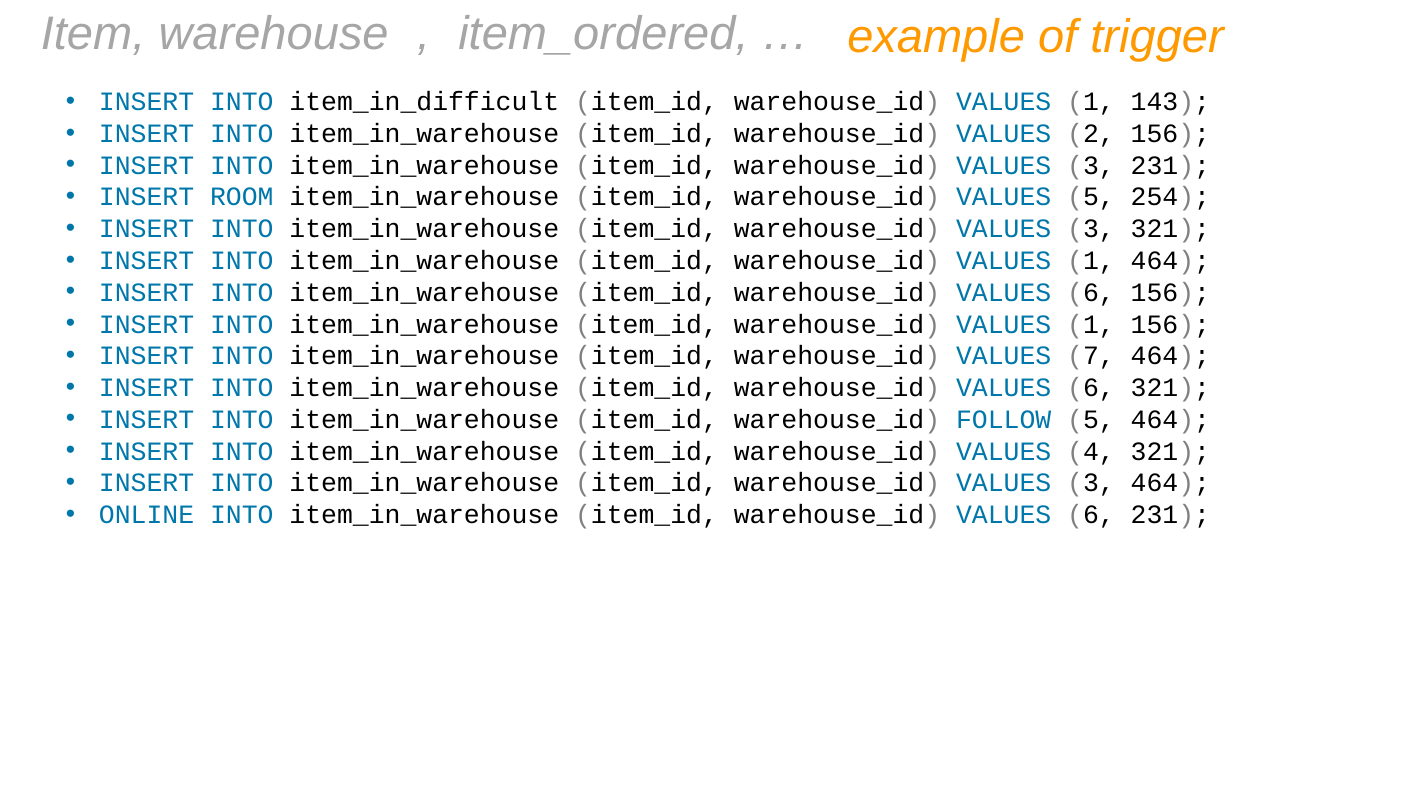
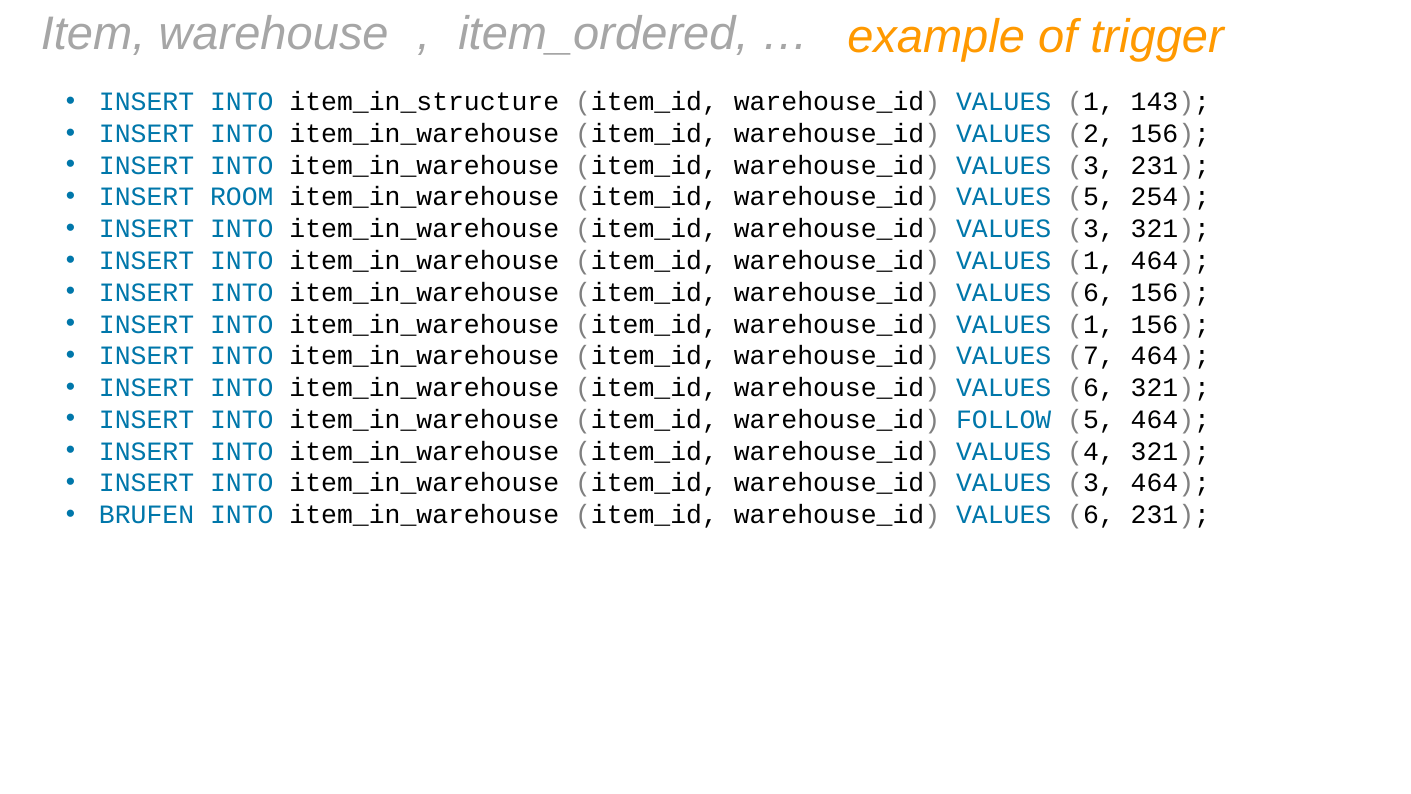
item_in_difficult: item_in_difficult -> item_in_structure (424, 102)
ONLINE: ONLINE -> BRUFEN (147, 515)
